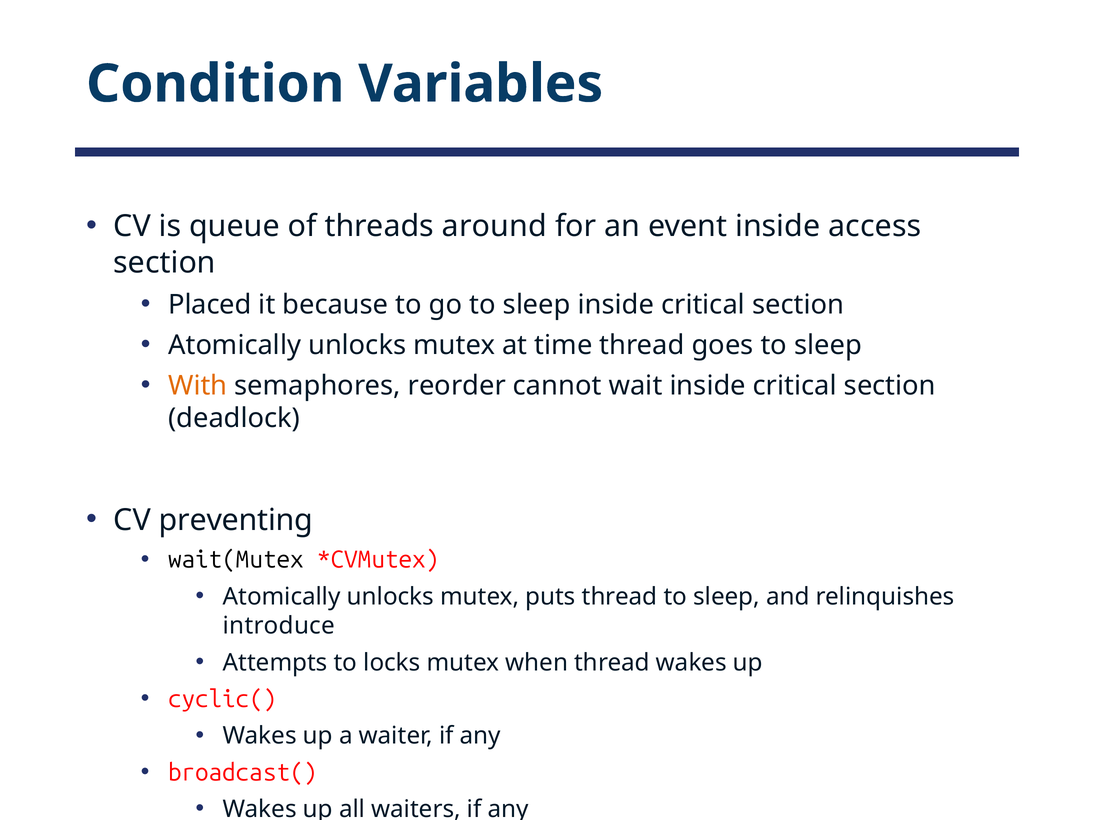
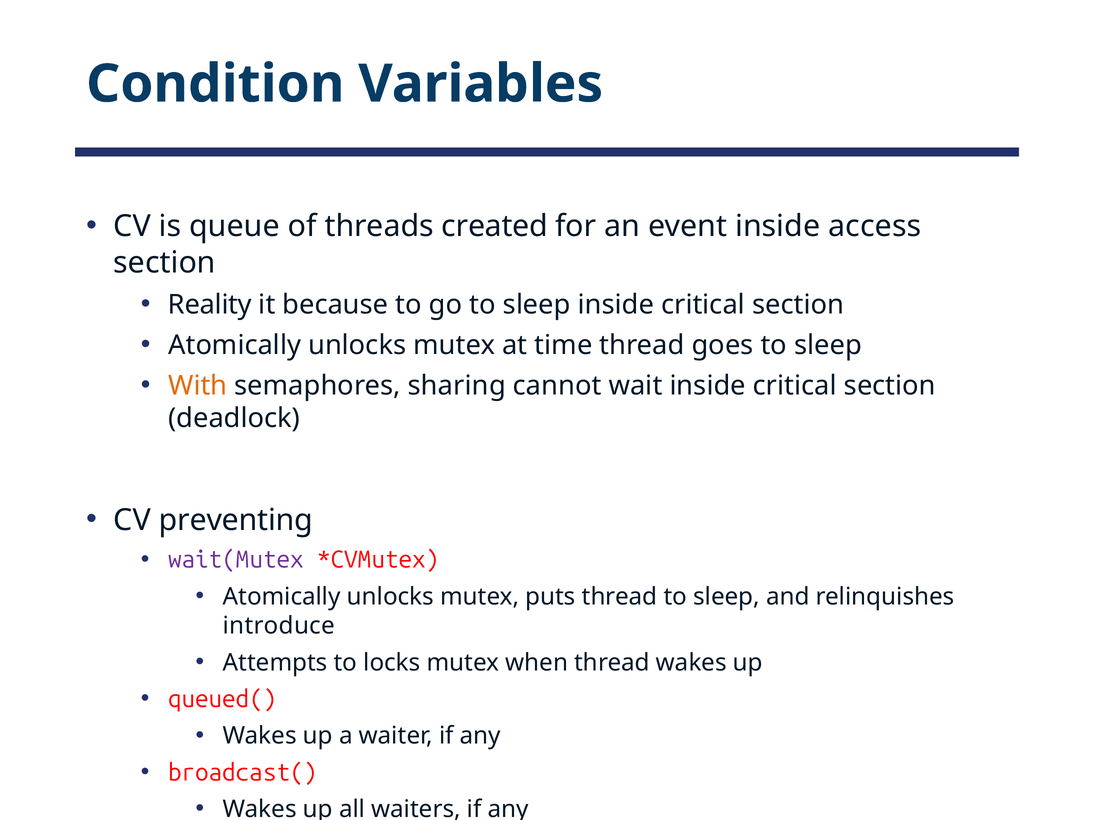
around: around -> created (495, 226)
Placed: Placed -> Reality (210, 305)
reorder: reorder -> sharing (457, 386)
wait(Mutex colour: black -> purple (236, 560)
cyclic(: cyclic( -> queued( (222, 700)
